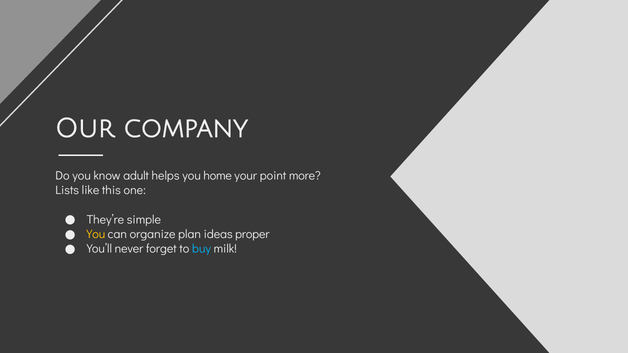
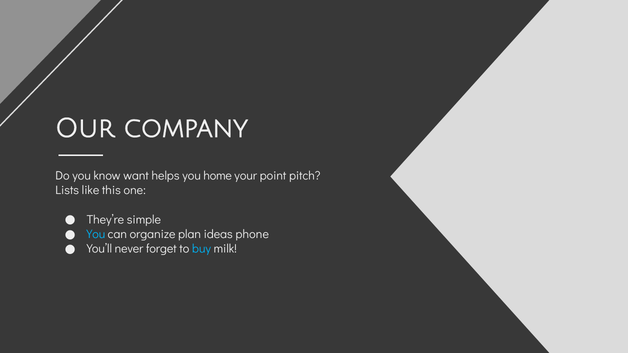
adult: adult -> want (136, 176)
more: more -> pitch (305, 176)
You colour: yellow -> light blue (96, 234)
proper: proper -> phone (252, 234)
